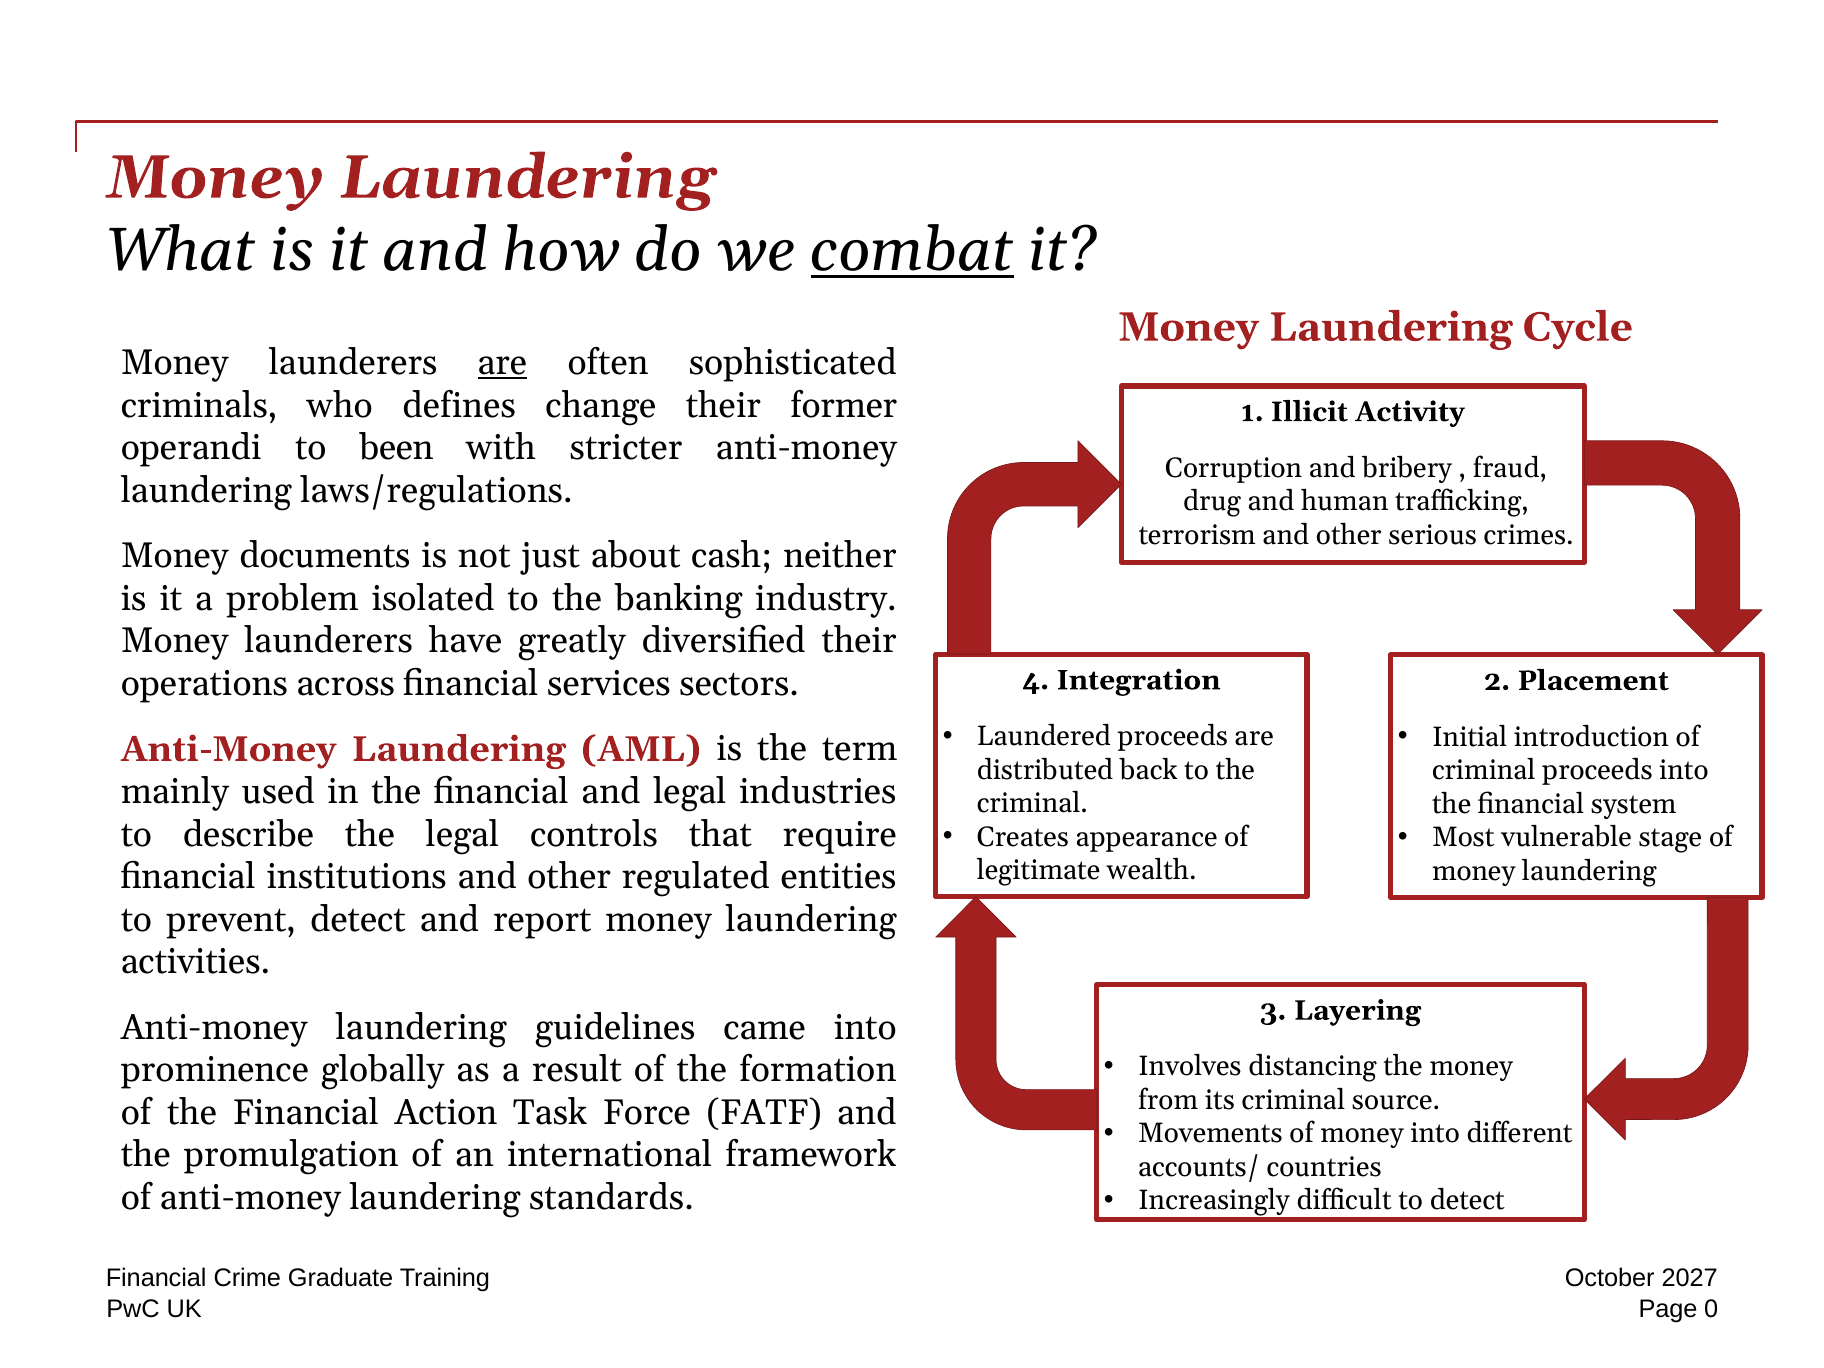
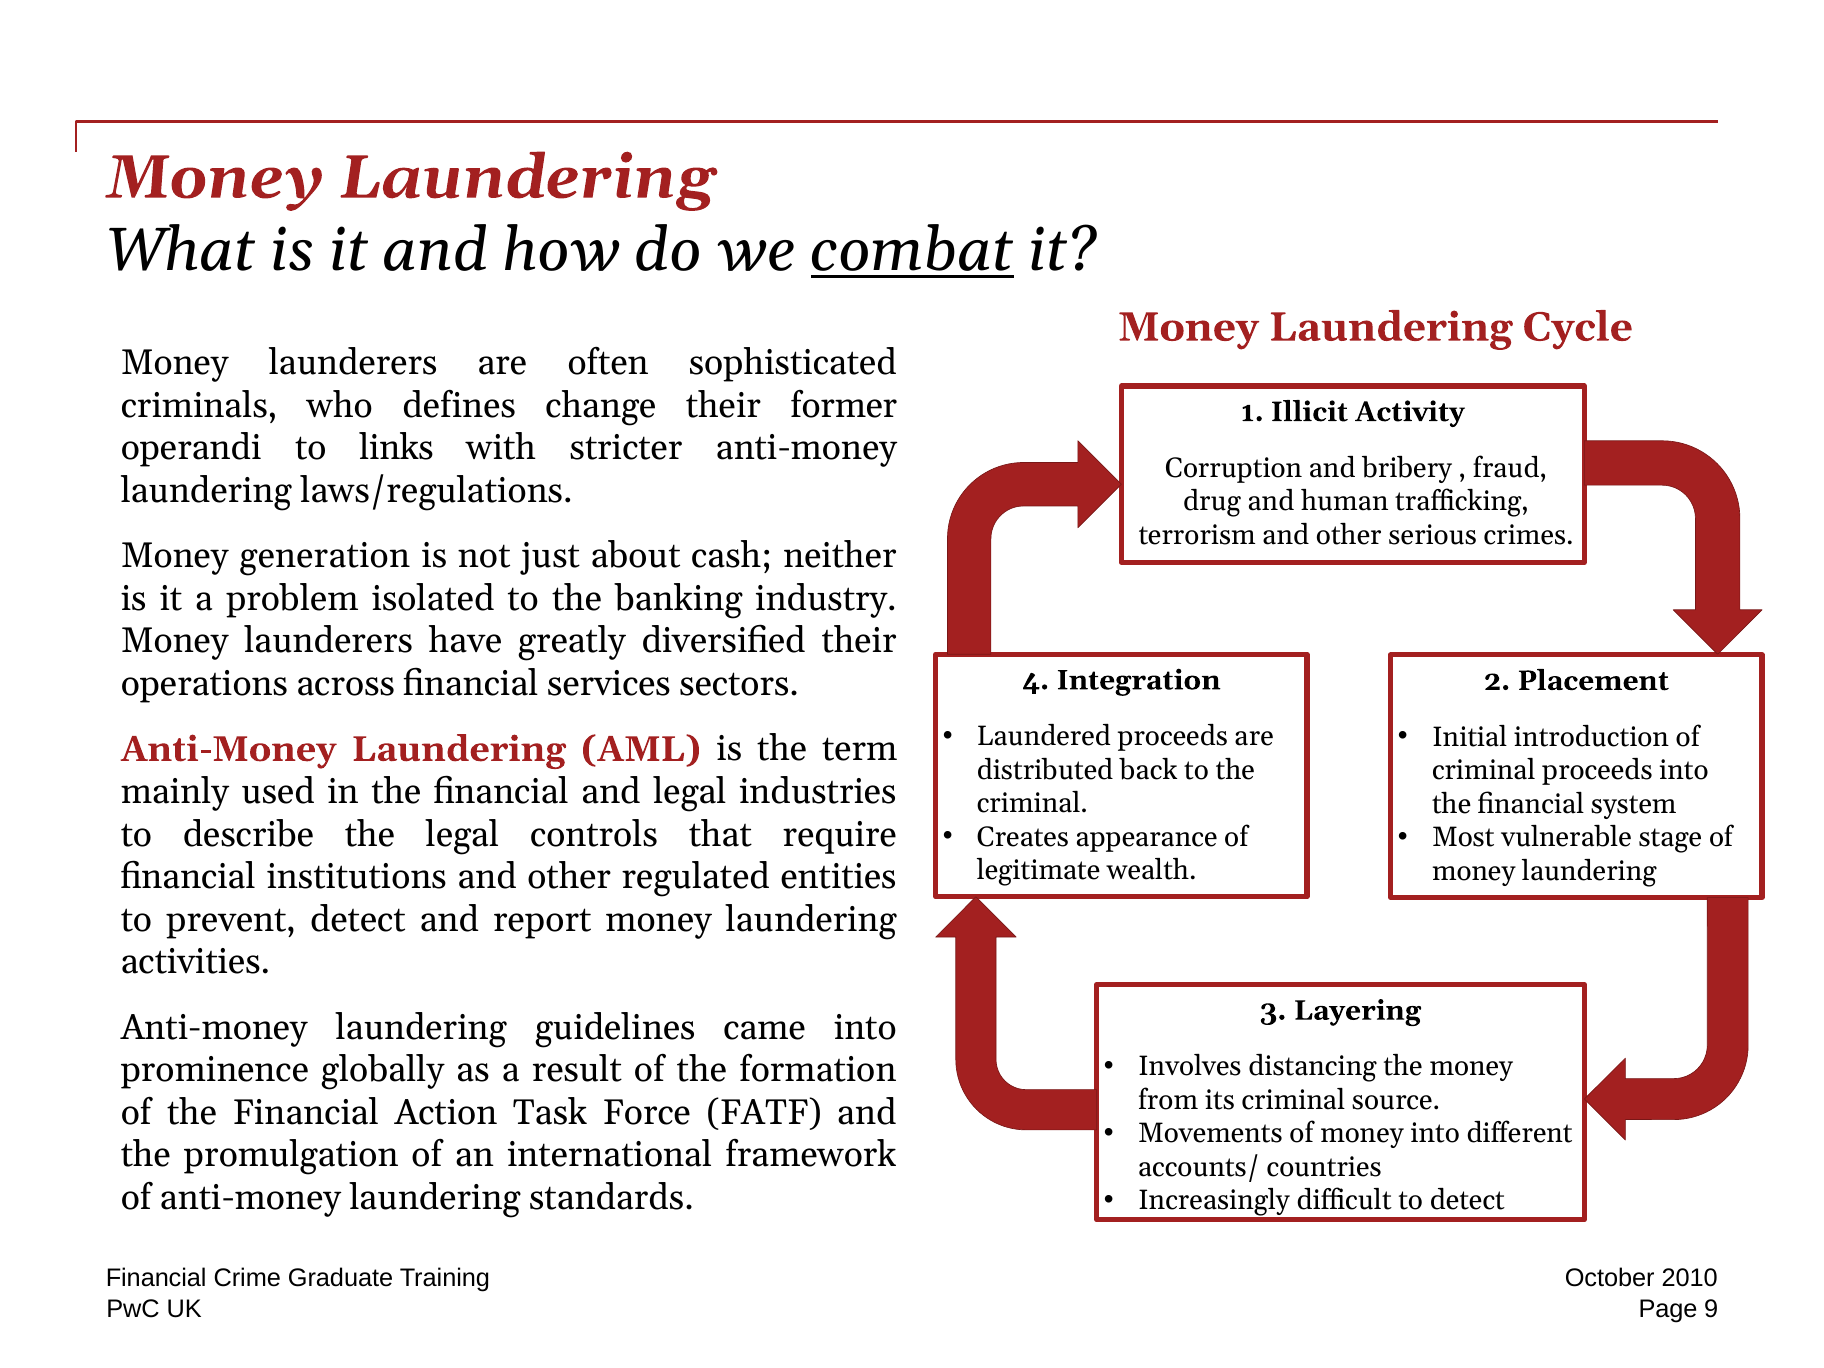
are underline: present -> none (502, 363)
been: been -> links (397, 448)
documents: documents -> generation (325, 556)
2027: 2027 -> 2010 (1690, 1279)
0: 0 -> 9 (1711, 1309)
